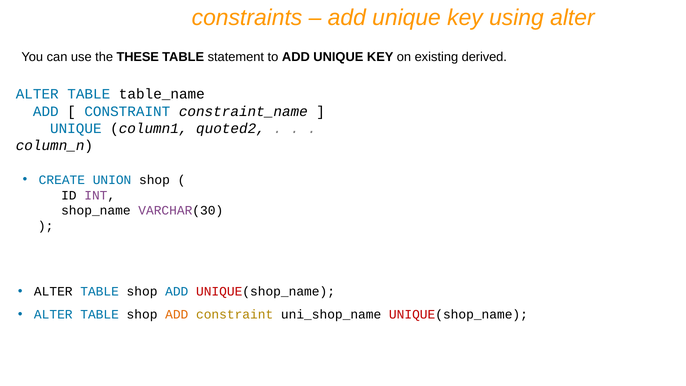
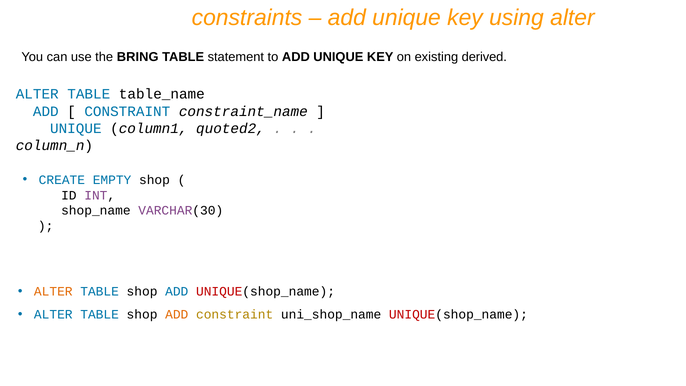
THESE: THESE -> BRING (138, 57)
UNION: UNION -> EMPTY (112, 180)
ALTER colour: black -> orange (53, 291)
